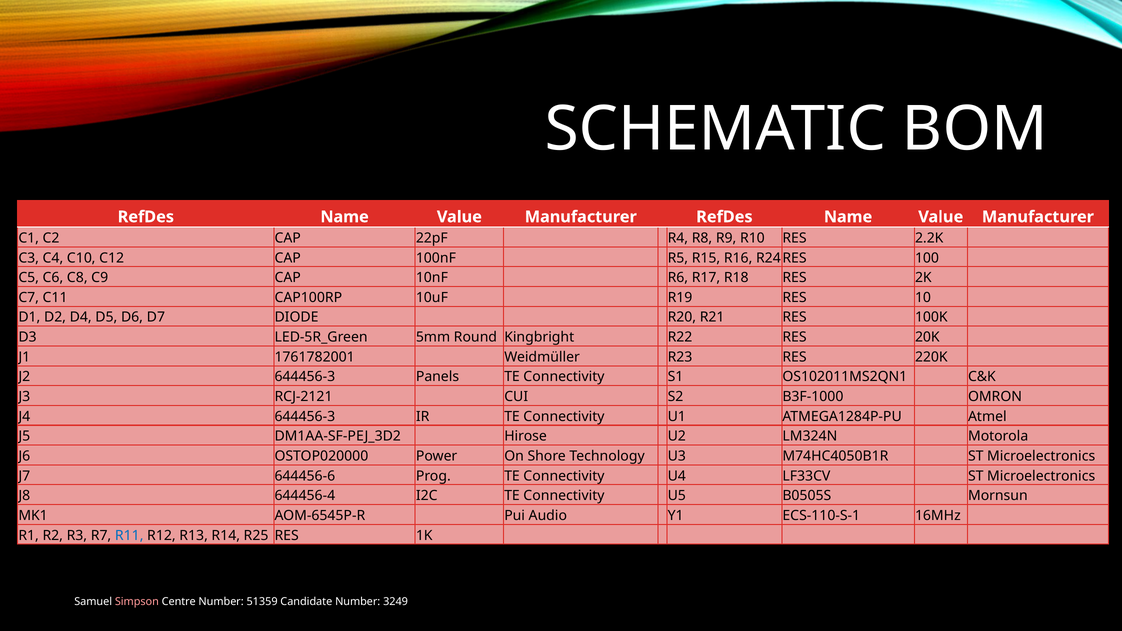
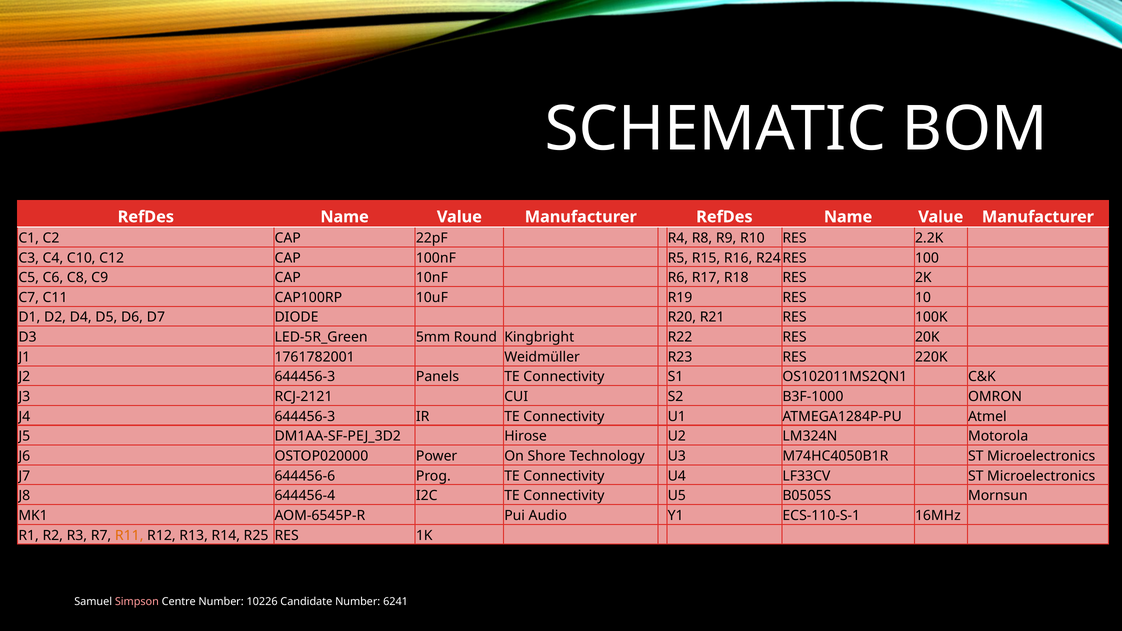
R11 colour: blue -> orange (129, 536)
51359: 51359 -> 10226 (262, 602)
3249: 3249 -> 6241 (396, 602)
